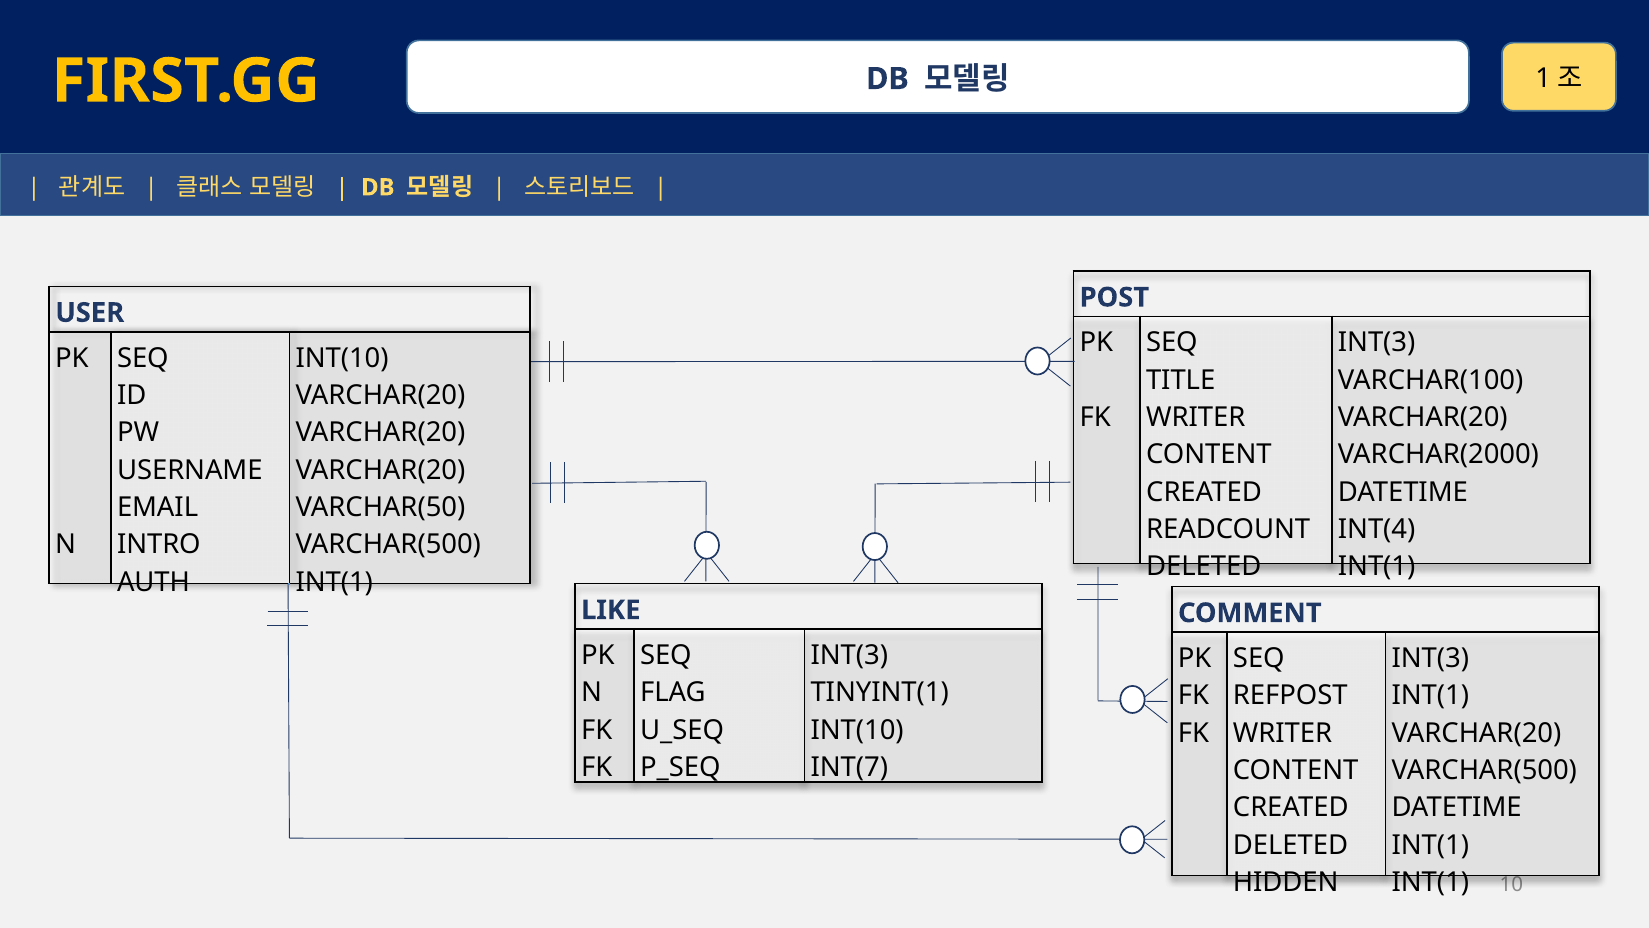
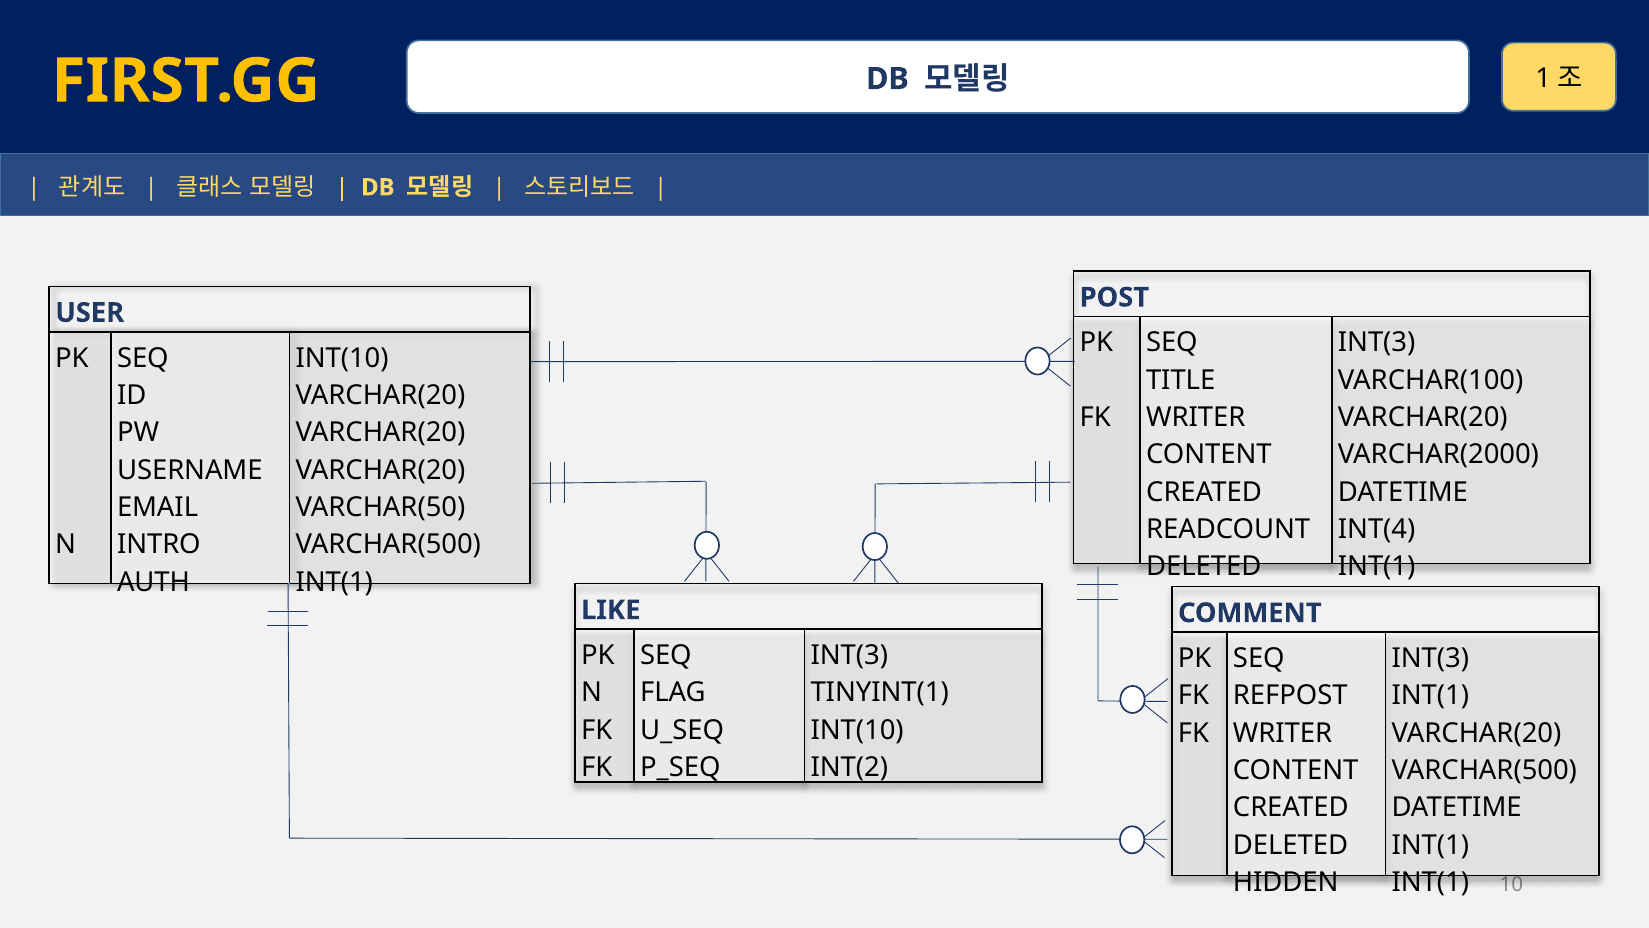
INT(7: INT(7 -> INT(2 (849, 767)
